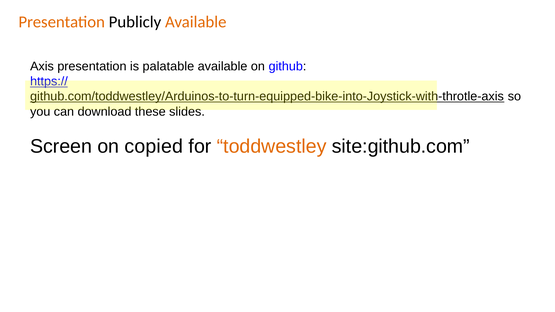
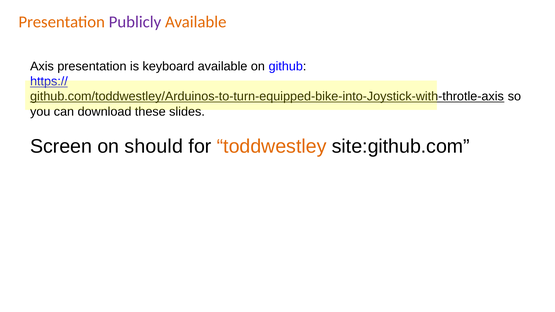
Publicly colour: black -> purple (135, 22)
palatable: palatable -> keyboard (168, 66)
copied: copied -> should (154, 147)
